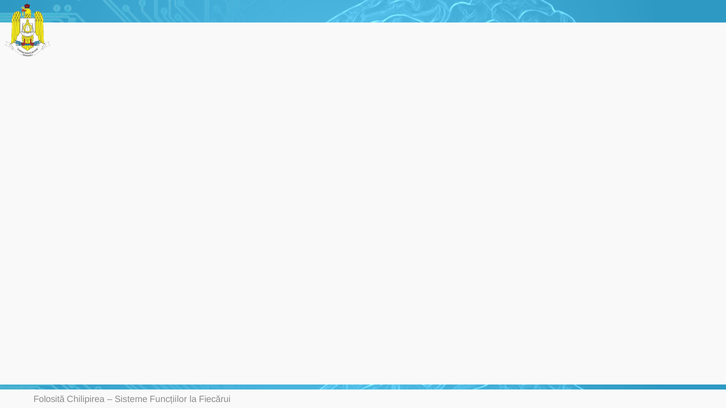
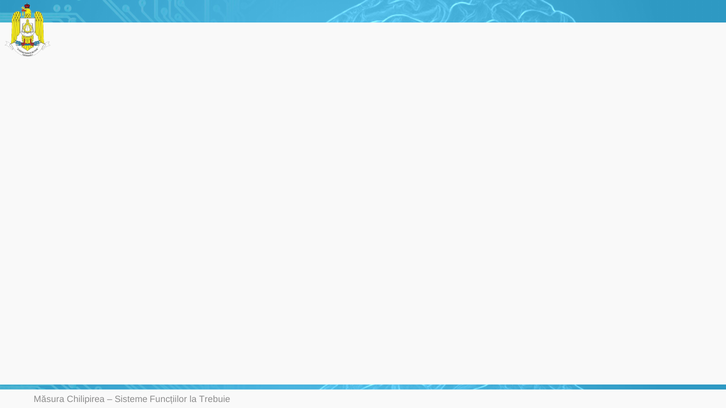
Folosită: Folosită -> Măsura (49, 400)
Fiecărui: Fiecărui -> Trebuie (215, 400)
